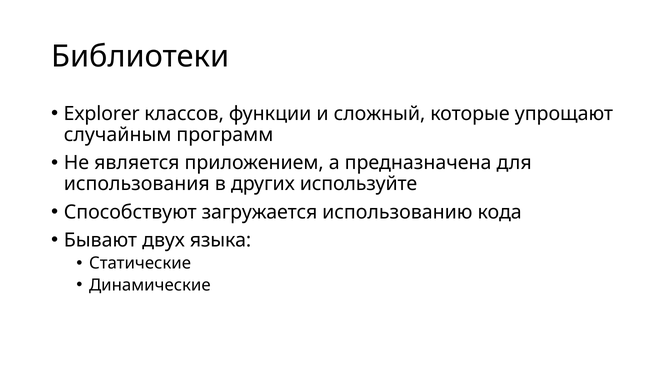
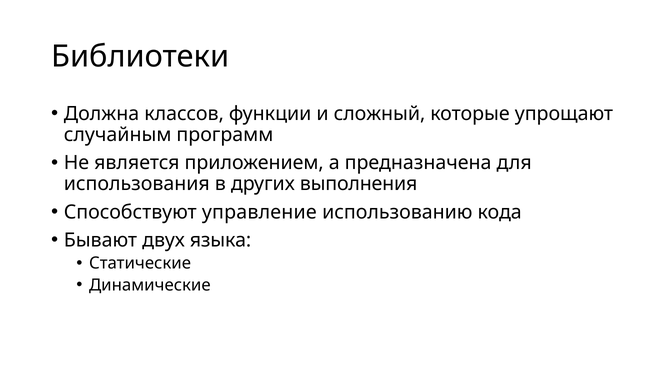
Explorer: Explorer -> Должна (102, 114)
используйте: используйте -> выполнения (359, 184)
загружается: загружается -> управление (259, 212)
